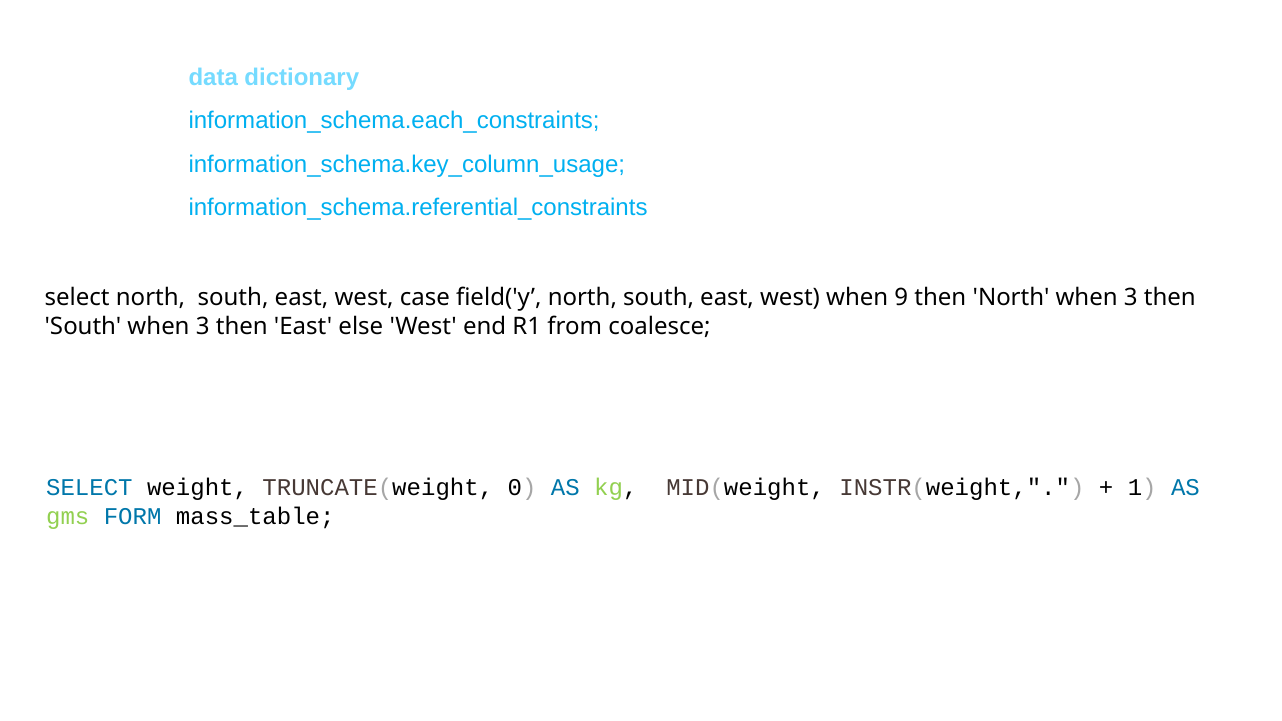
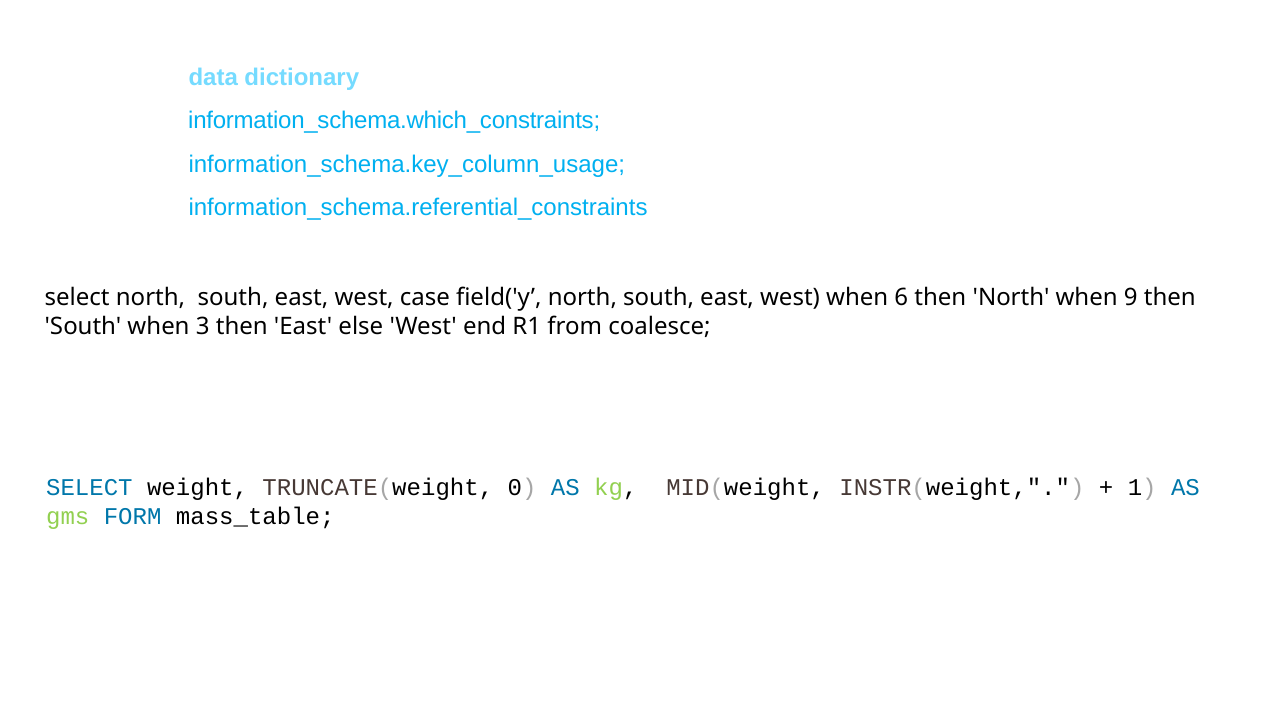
information_schema.each_constraints: information_schema.each_constraints -> information_schema.which_constraints (394, 121)
9: 9 -> 6 (901, 298)
North when 3: 3 -> 9 (1131, 298)
